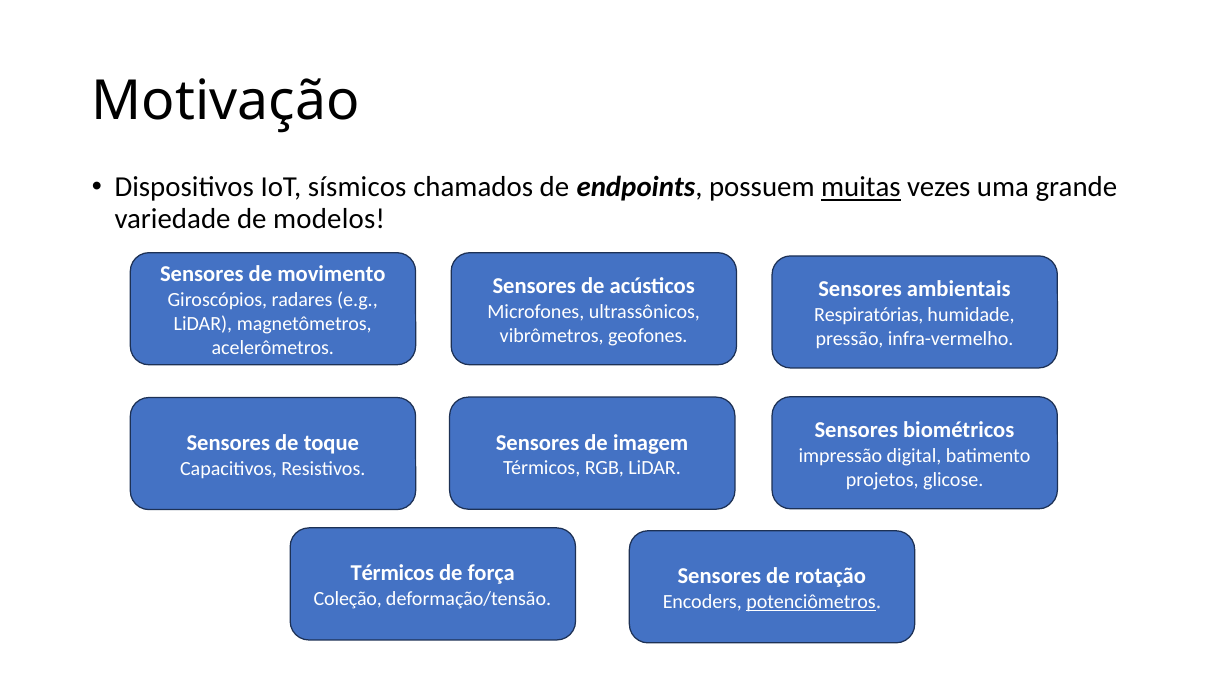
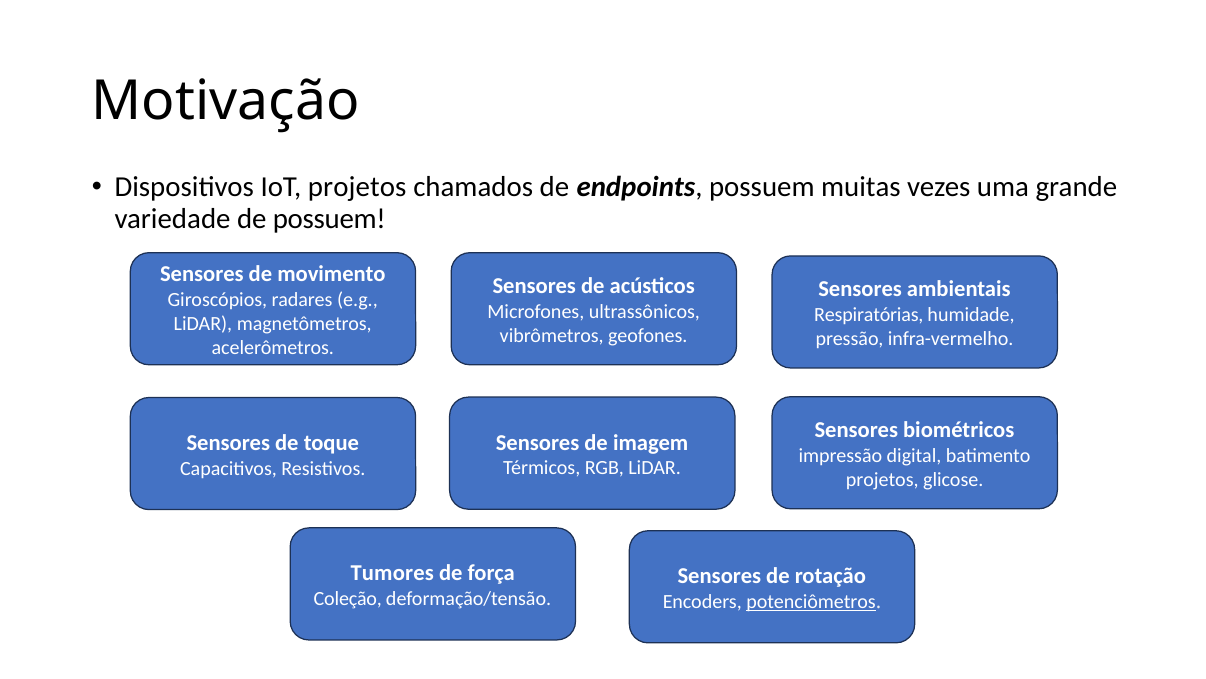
IoT sísmicos: sísmicos -> projetos (357, 187)
muitas underline: present -> none (861, 187)
de modelos: modelos -> possuem (329, 218)
Térmicos: Térmicos -> Tumores (392, 573)
